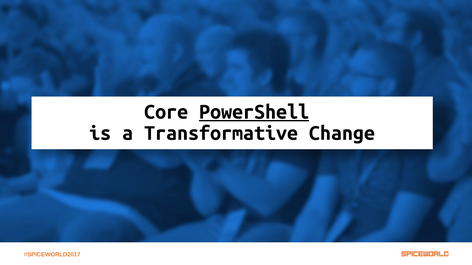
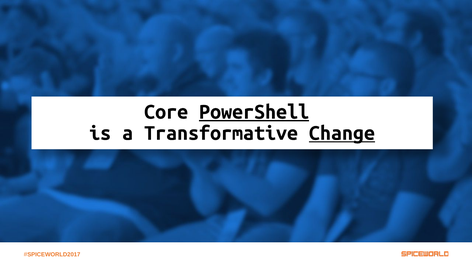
Change underline: none -> present (342, 134)
